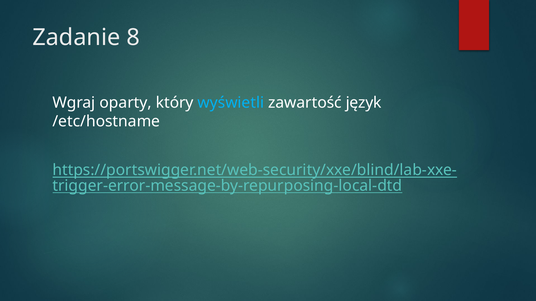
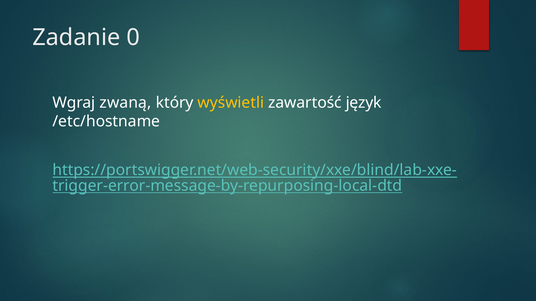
8: 8 -> 0 (133, 38)
oparty: oparty -> zwaną (125, 103)
wyświetli colour: light blue -> yellow (231, 103)
